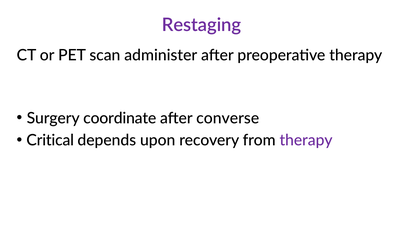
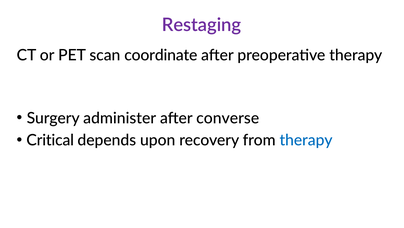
administer: administer -> coordinate (161, 55)
coordinate: coordinate -> administer (120, 118)
therapy colour: purple -> blue (306, 140)
